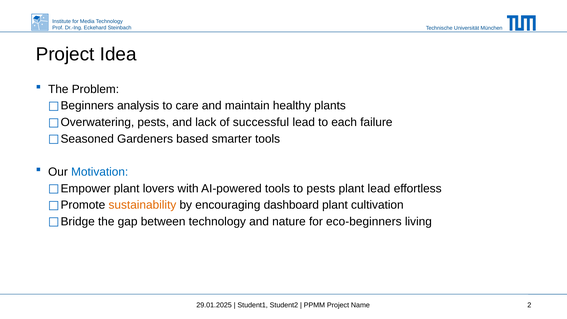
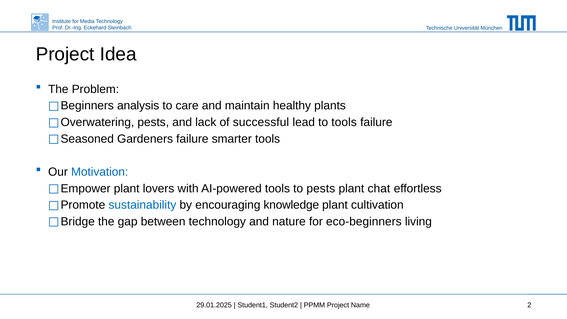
to each: each -> tools (344, 122)
Gardeners based: based -> failure (192, 139)
plant lead: lead -> chat (379, 188)
sustainability colour: orange -> blue (142, 205)
dashboard: dashboard -> knowledge (291, 205)
